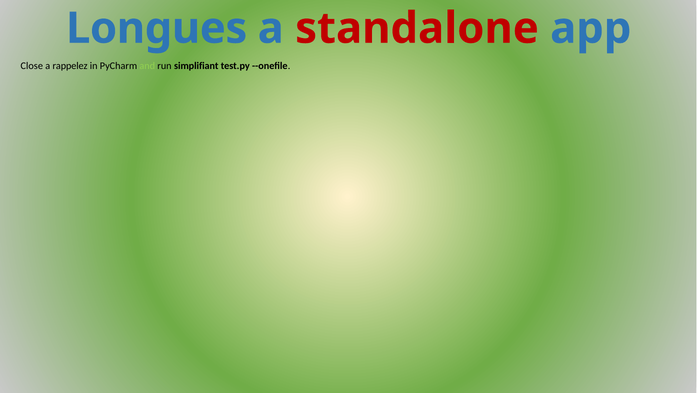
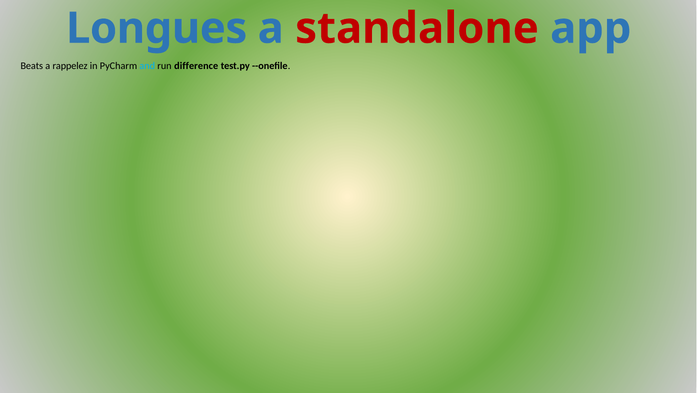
Close: Close -> Beats (32, 66)
and colour: light green -> light blue (147, 66)
simplifiant: simplifiant -> difference (196, 66)
